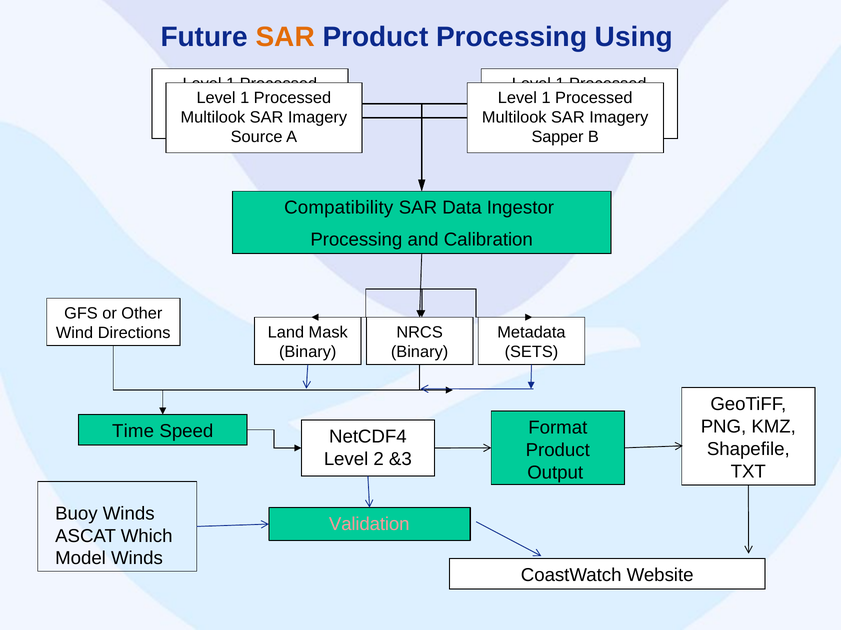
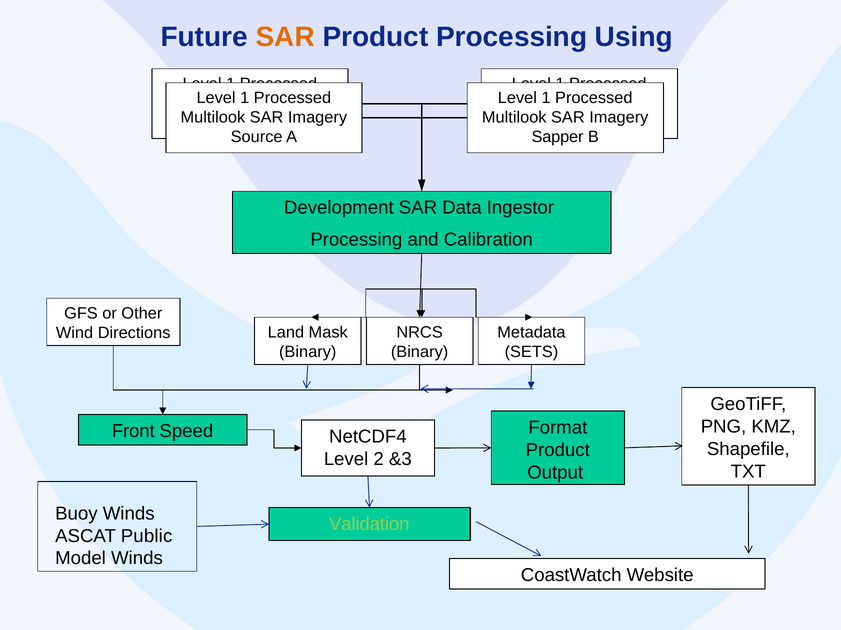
Compatibility: Compatibility -> Development (339, 208)
Time: Time -> Front (133, 432)
Validation colour: pink -> light green (369, 525)
Which: Which -> Public (147, 537)
